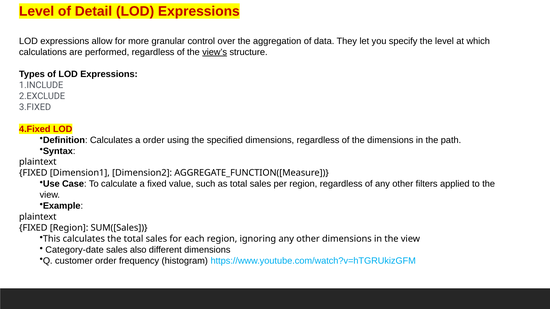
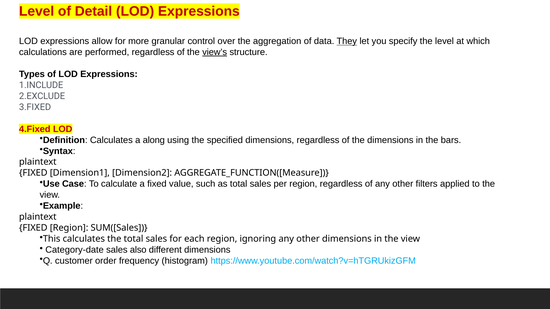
They underline: none -> present (347, 41)
a order: order -> along (154, 140)
path: path -> bars (451, 140)
